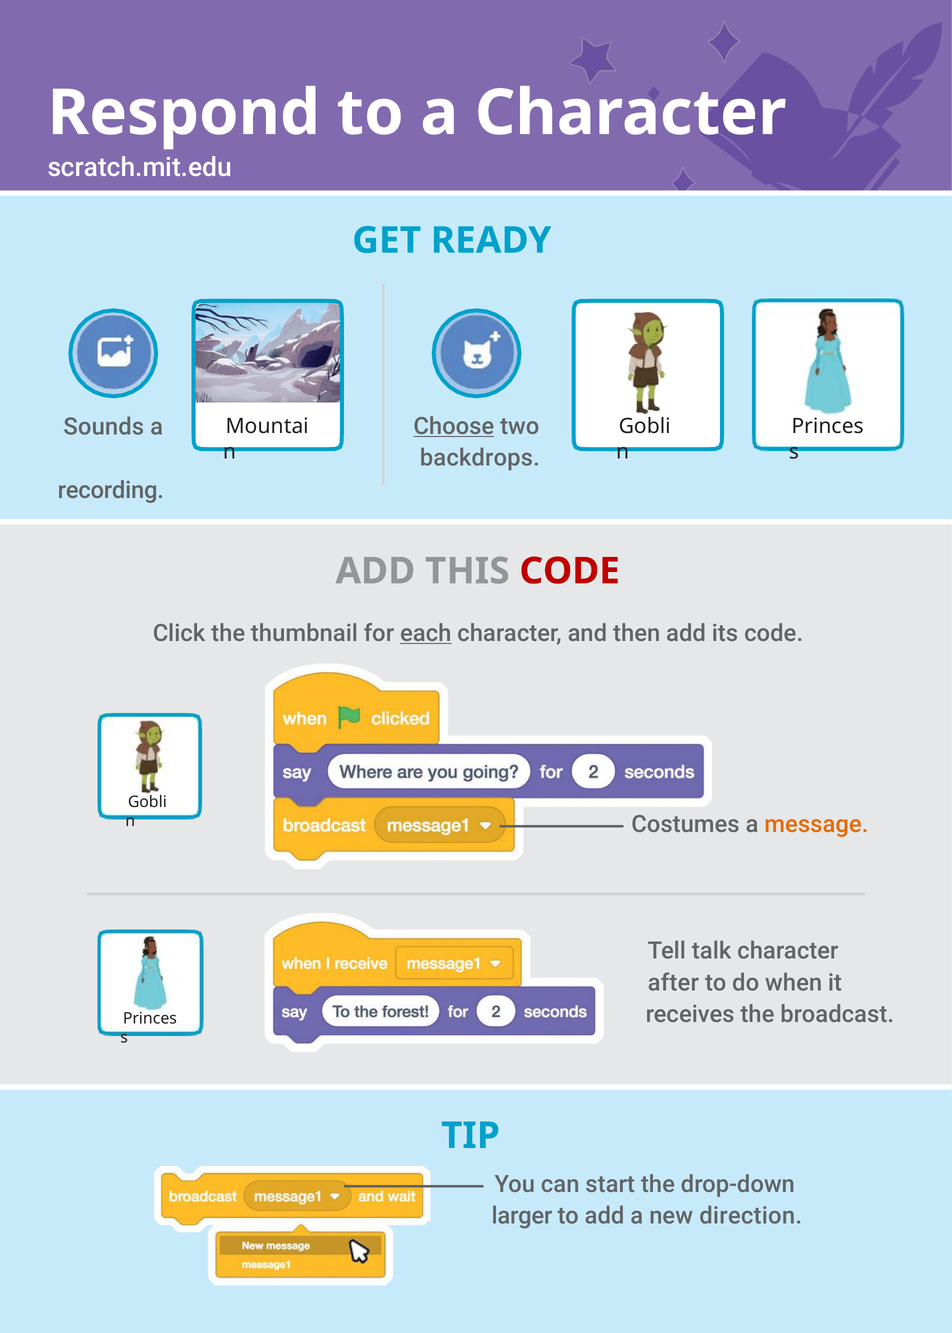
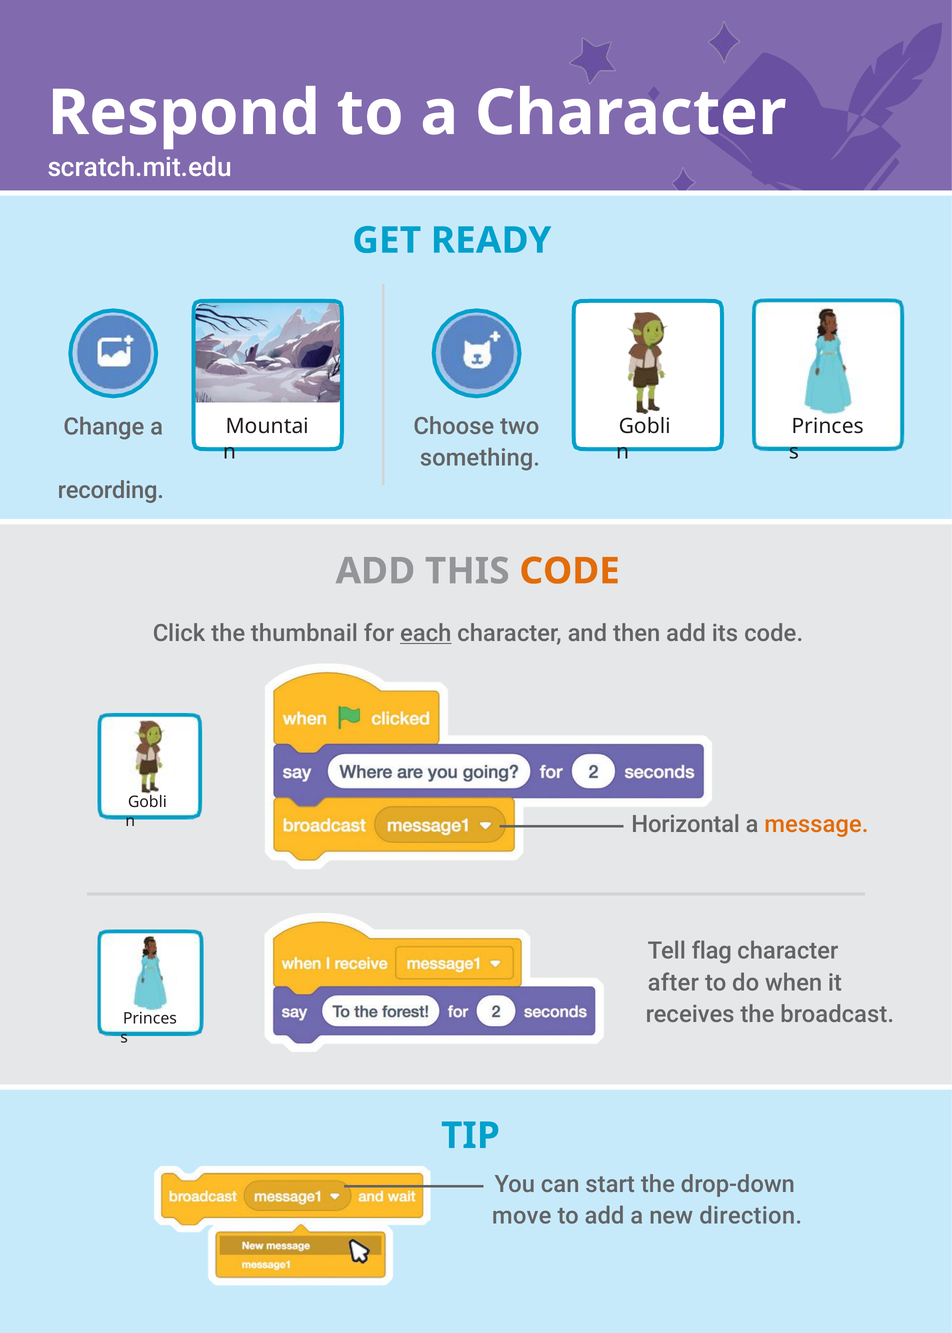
Choose underline: present -> none (454, 426)
Sounds: Sounds -> Change (104, 427)
backdrops: backdrops -> something (480, 458)
CODE colour: red -> orange (570, 571)
Costumes: Costumes -> Horizontal (686, 824)
talk: talk -> flag (712, 951)
larger: larger -> move (522, 1216)
